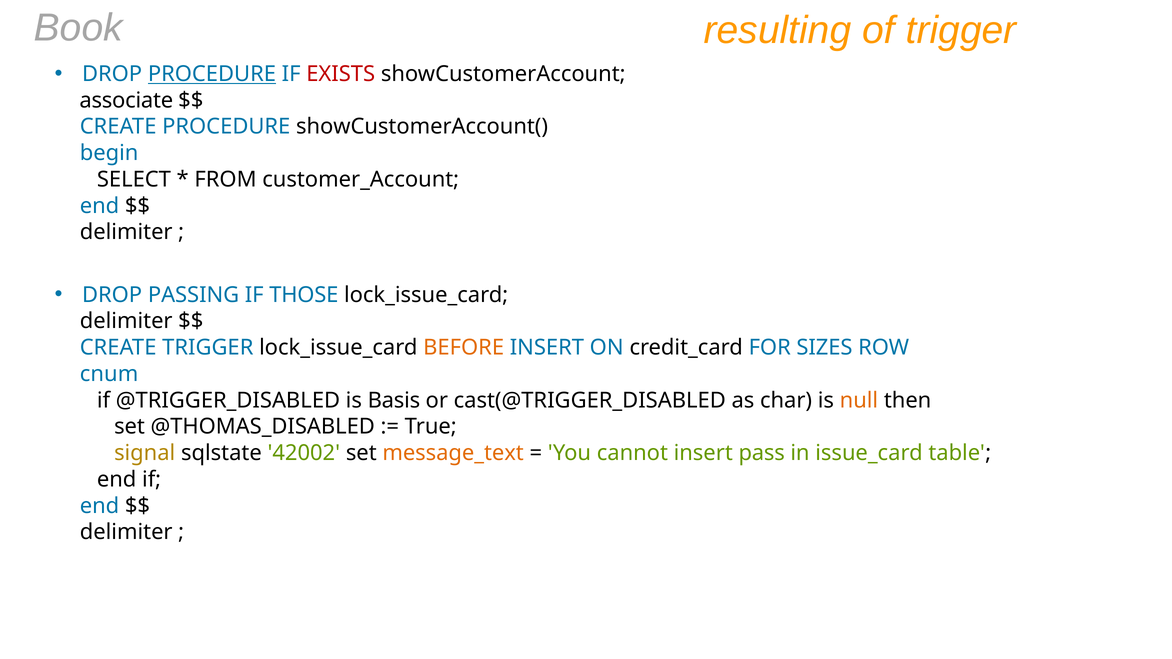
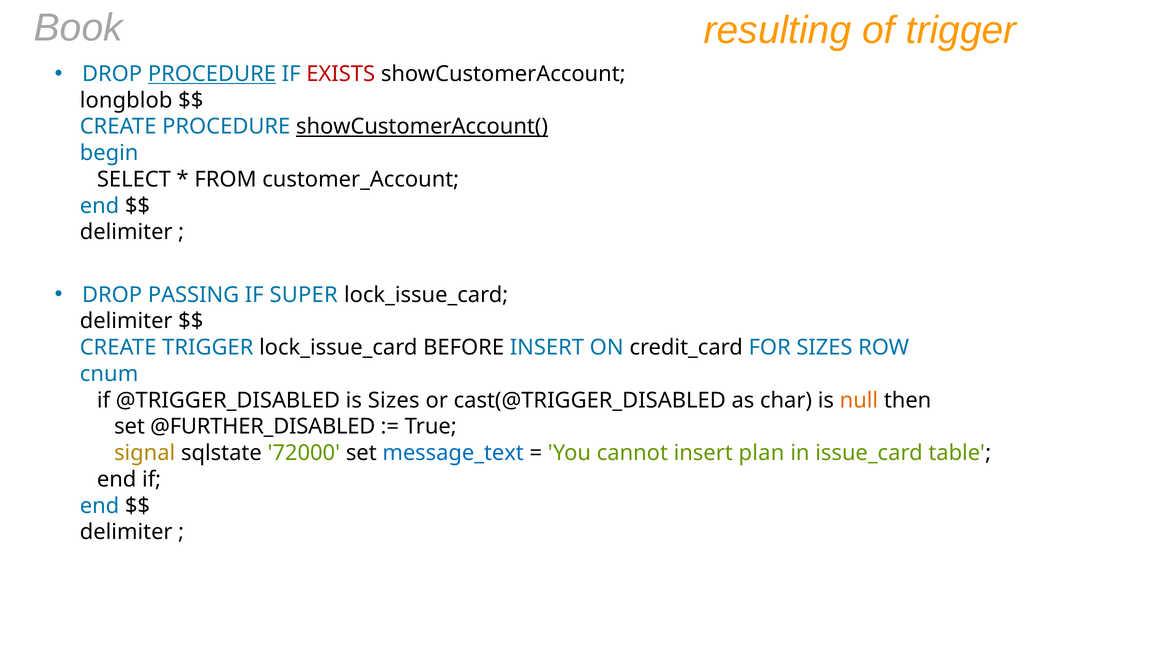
associate: associate -> longblob (126, 100)
showCustomerAccount( underline: none -> present (422, 127)
THOSE: THOSE -> SUPER (304, 295)
BEFORE colour: orange -> black (464, 348)
is Basis: Basis -> Sizes (394, 400)
@THOMAS_DISABLED: @THOMAS_DISABLED -> @FURTHER_DISABLED (263, 427)
42002: 42002 -> 72000 (304, 453)
message_text colour: orange -> blue (453, 453)
pass: pass -> plan (761, 453)
